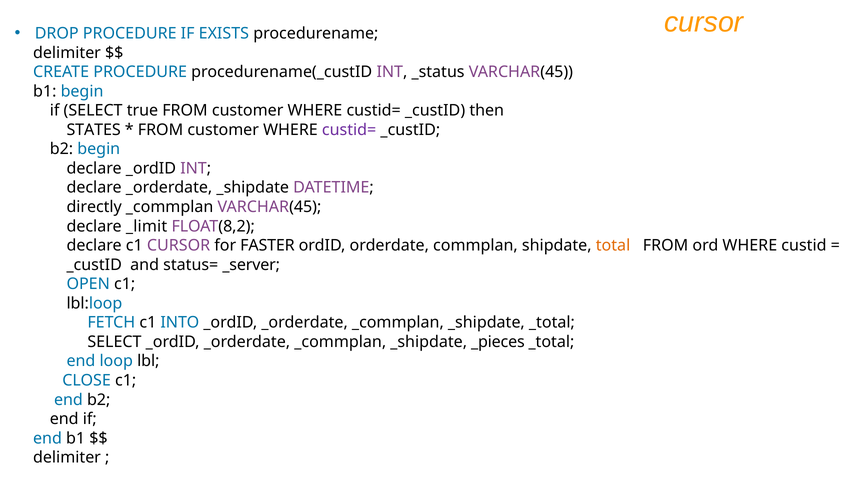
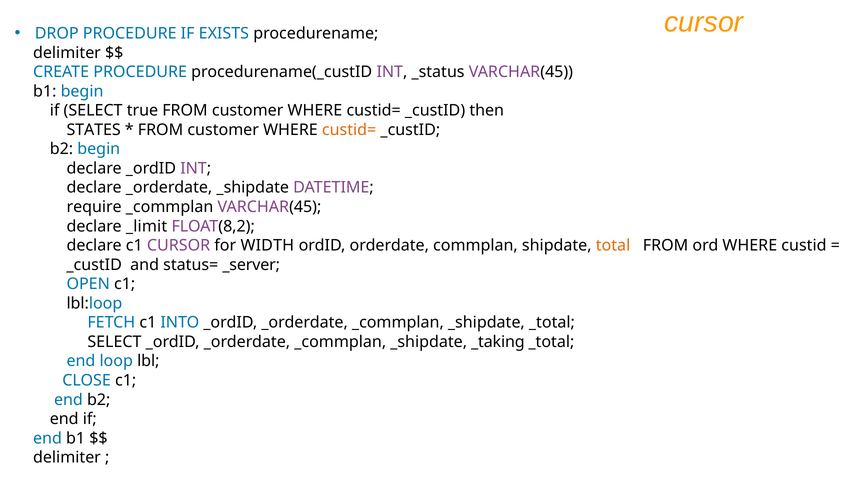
custid= colour: purple -> orange (349, 130)
directly: directly -> require (94, 207)
FASTER: FASTER -> WIDTH (267, 246)
_pieces: _pieces -> _taking (498, 342)
